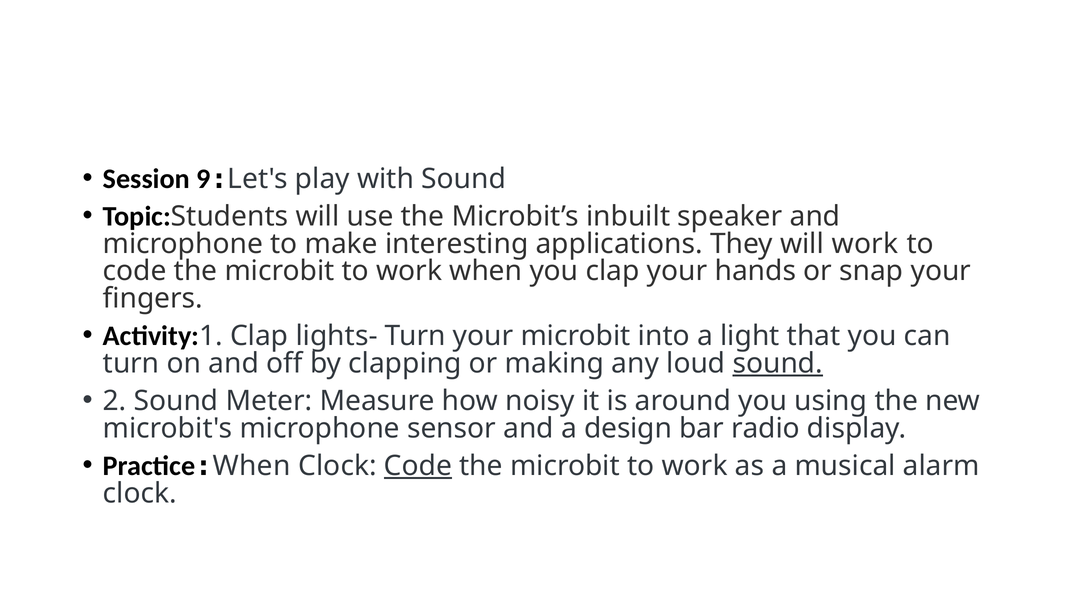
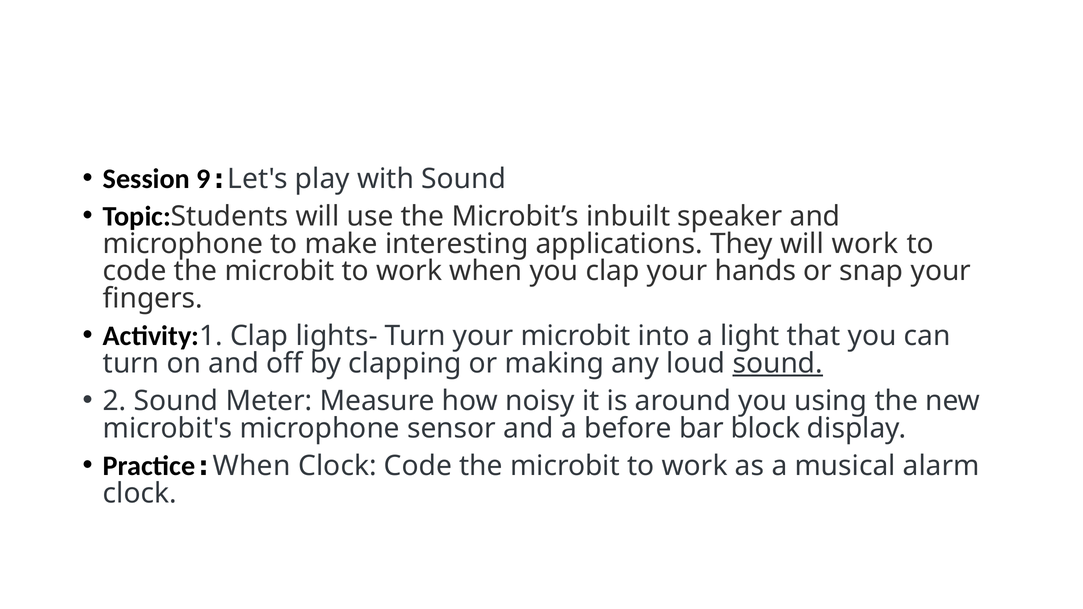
design: design -> before (628, 429)
radio: radio -> block (765, 429)
Code underline: present -> none (418, 466)
